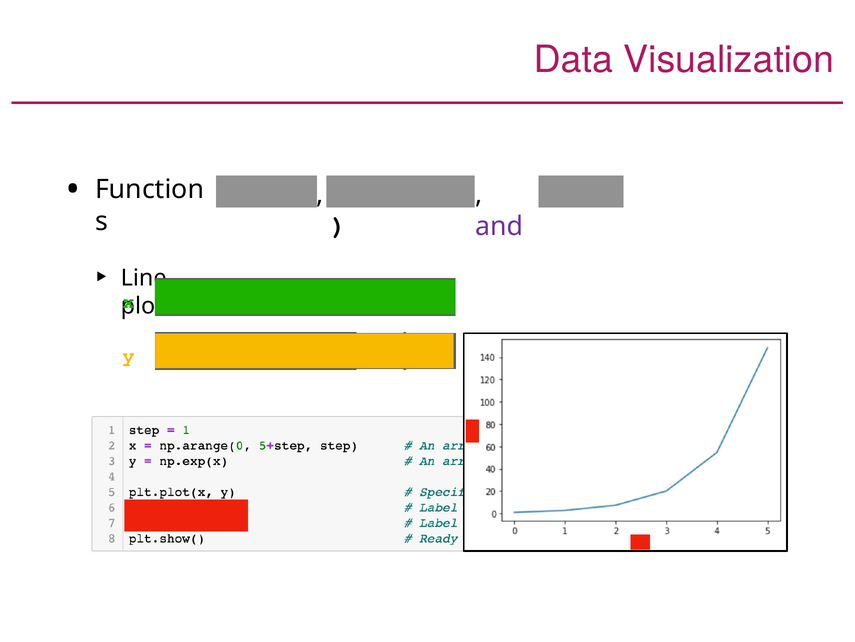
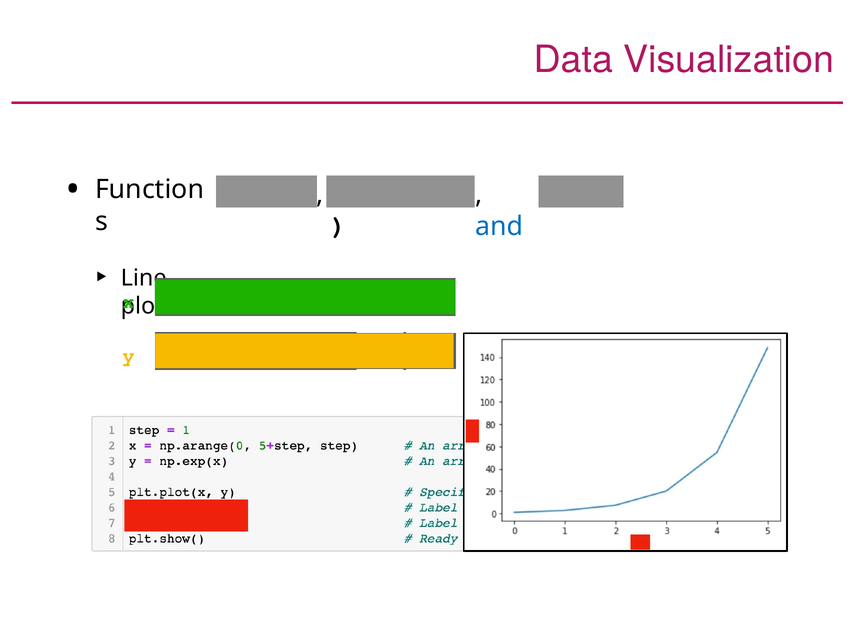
and colour: purple -> blue (499, 226)
